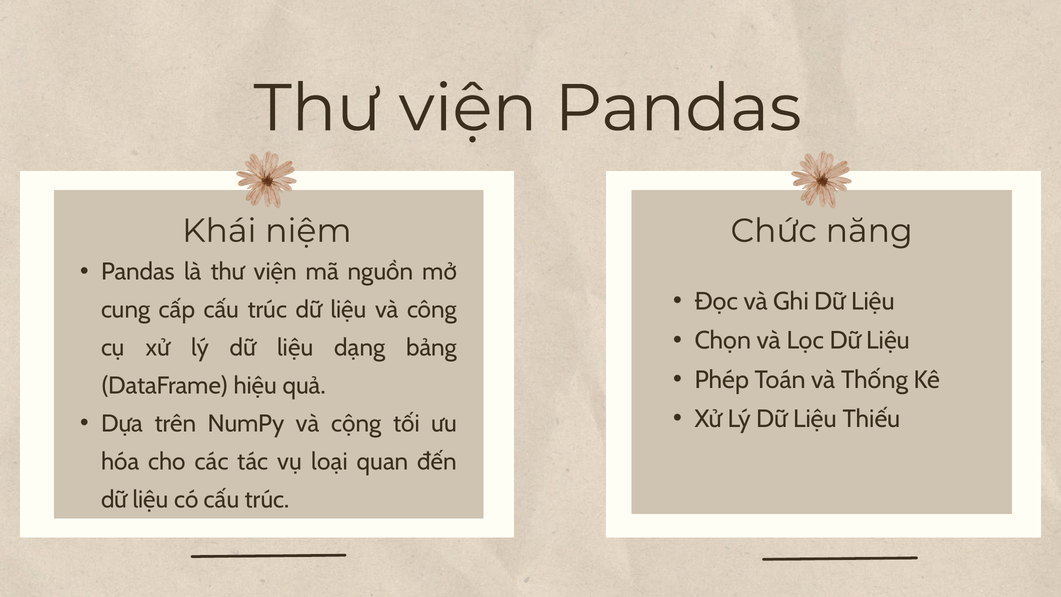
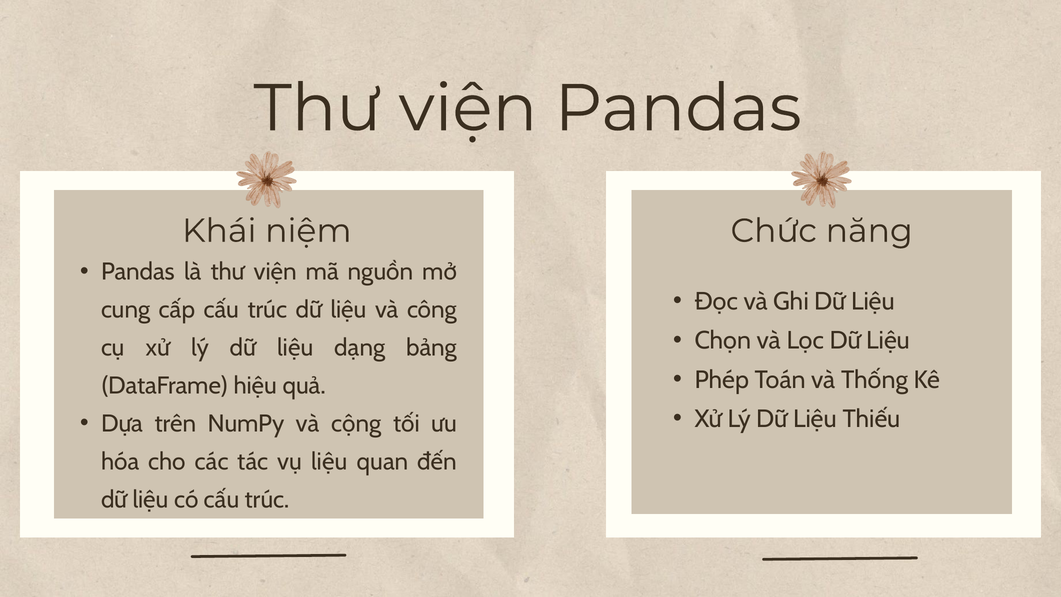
vụ loại: loại -> liệu (329, 461)
